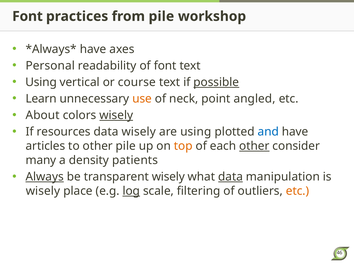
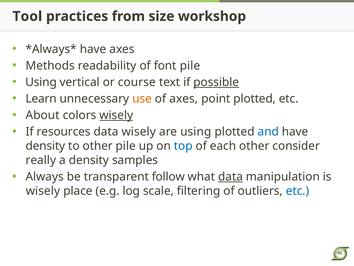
Font: Font -> Tool (27, 16)
from pile: pile -> size (161, 16)
Personal: Personal -> Methods (50, 66)
font text: text -> pile (190, 66)
of neck: neck -> axes (184, 99)
point angled: angled -> plotted (255, 99)
articles: articles -> density (45, 146)
top colour: orange -> blue (183, 146)
other underline: present -> none (254, 146)
many: many -> really (41, 160)
patients: patients -> samples (135, 160)
Always underline: present -> none (45, 176)
transparent wisely: wisely -> follow (168, 176)
log underline: present -> none (131, 191)
etc colour: orange -> blue (297, 191)
